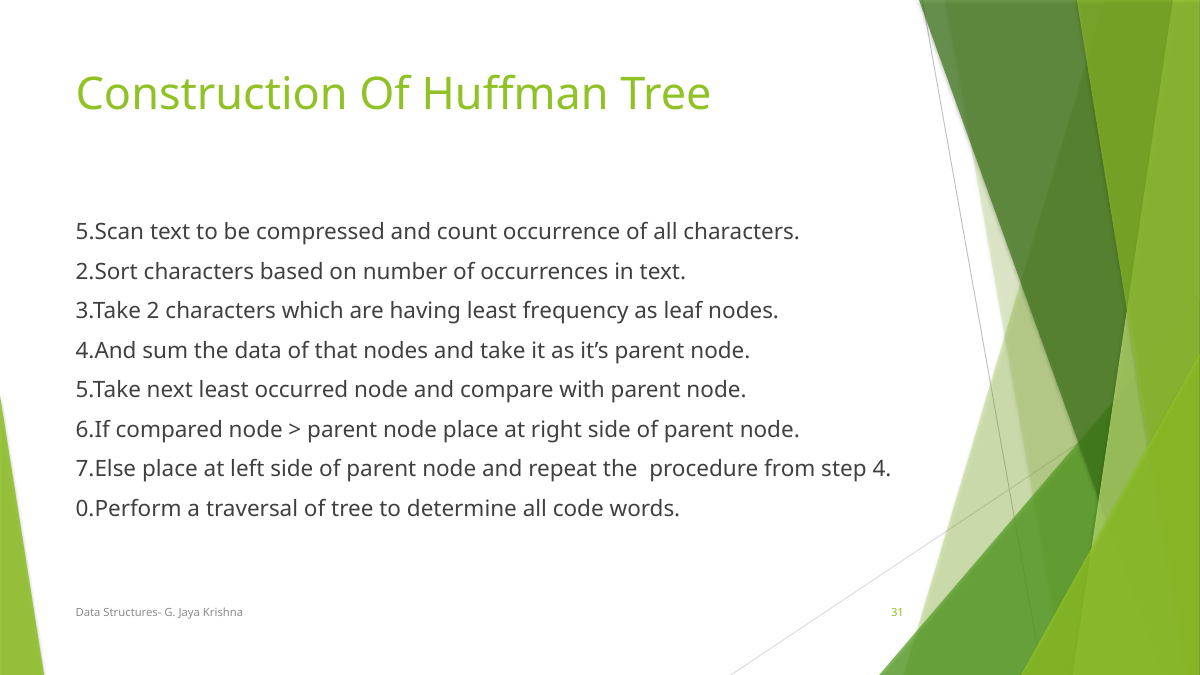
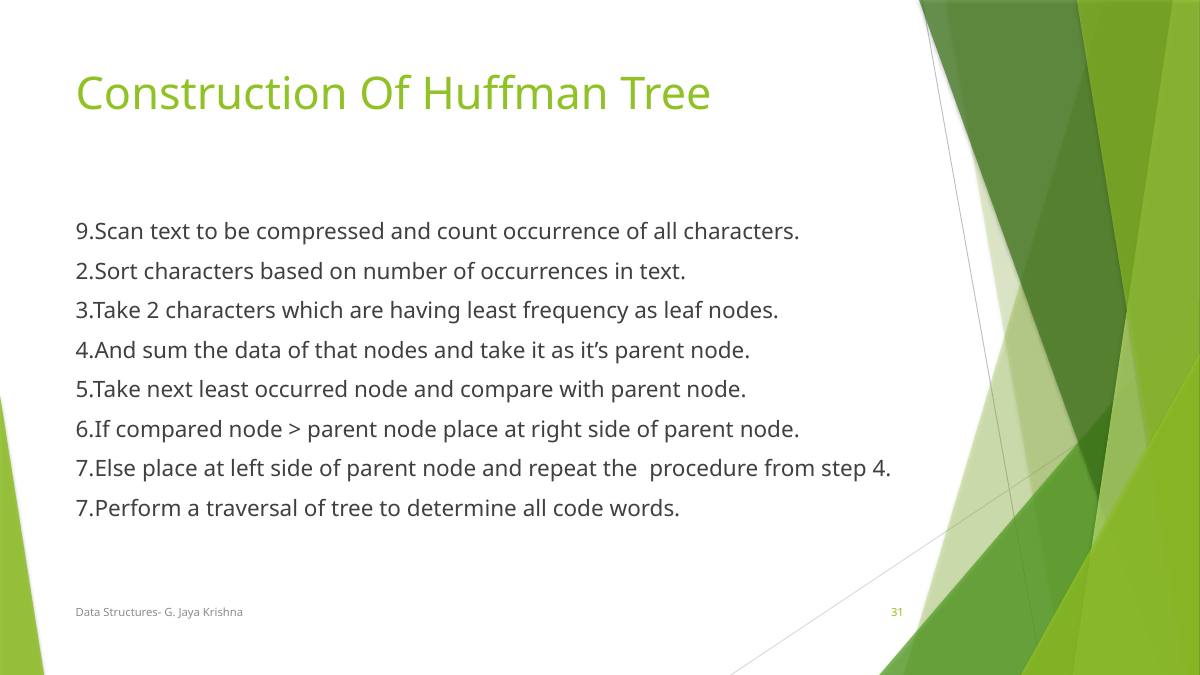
5.Scan: 5.Scan -> 9.Scan (110, 232)
0.Perform: 0.Perform -> 7.Perform (129, 509)
